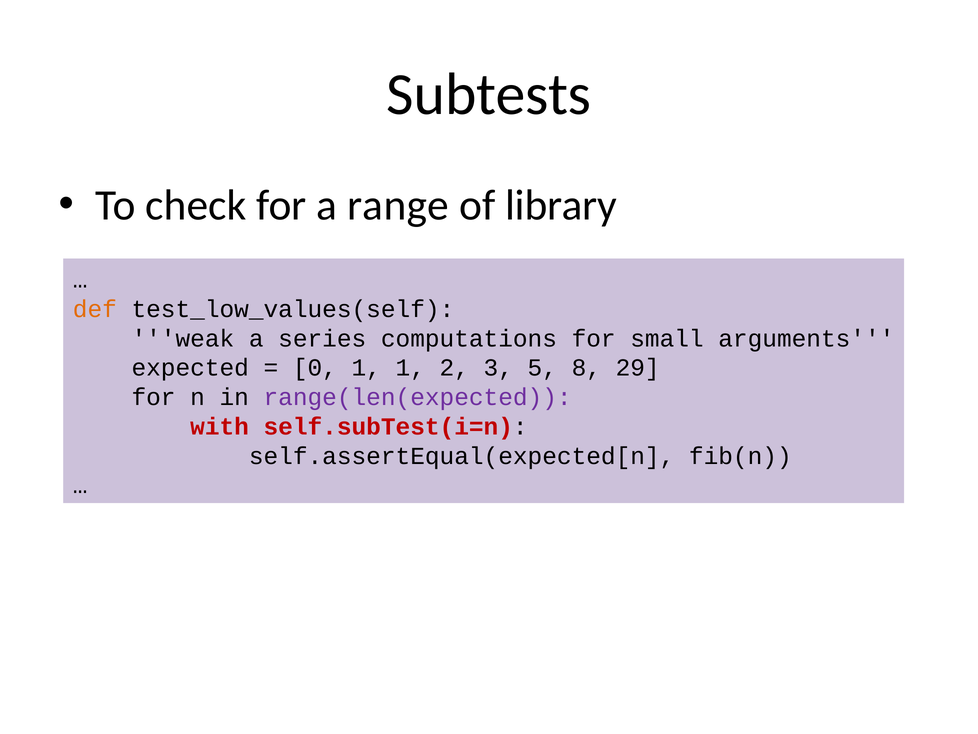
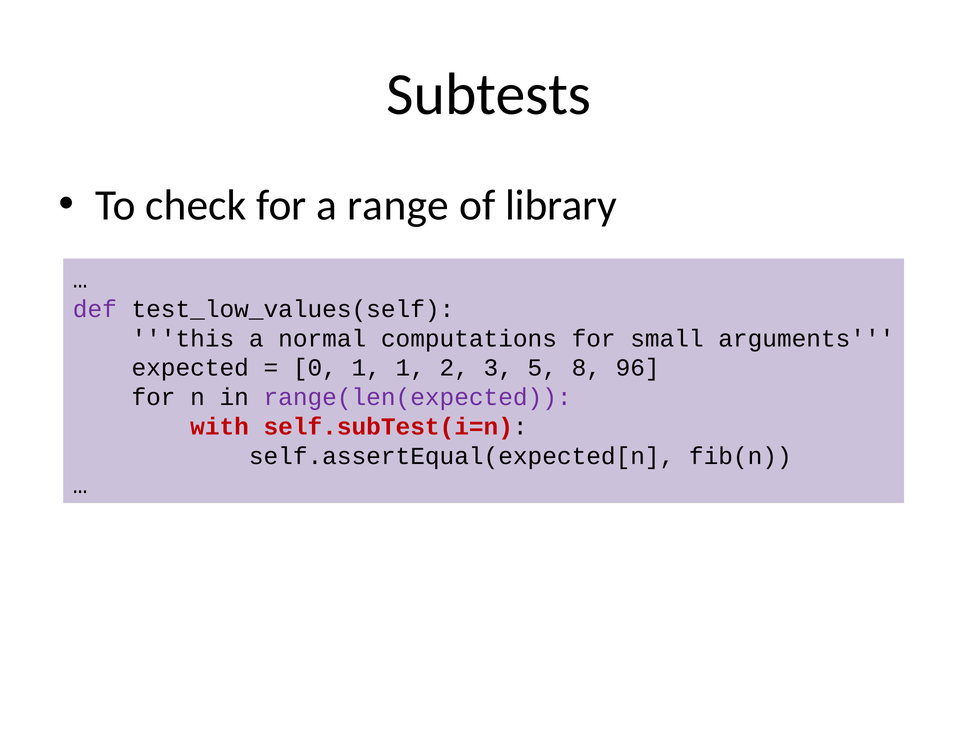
def colour: orange -> purple (95, 309)
weak: weak -> this (183, 338)
series: series -> normal (322, 338)
29: 29 -> 96 (638, 368)
